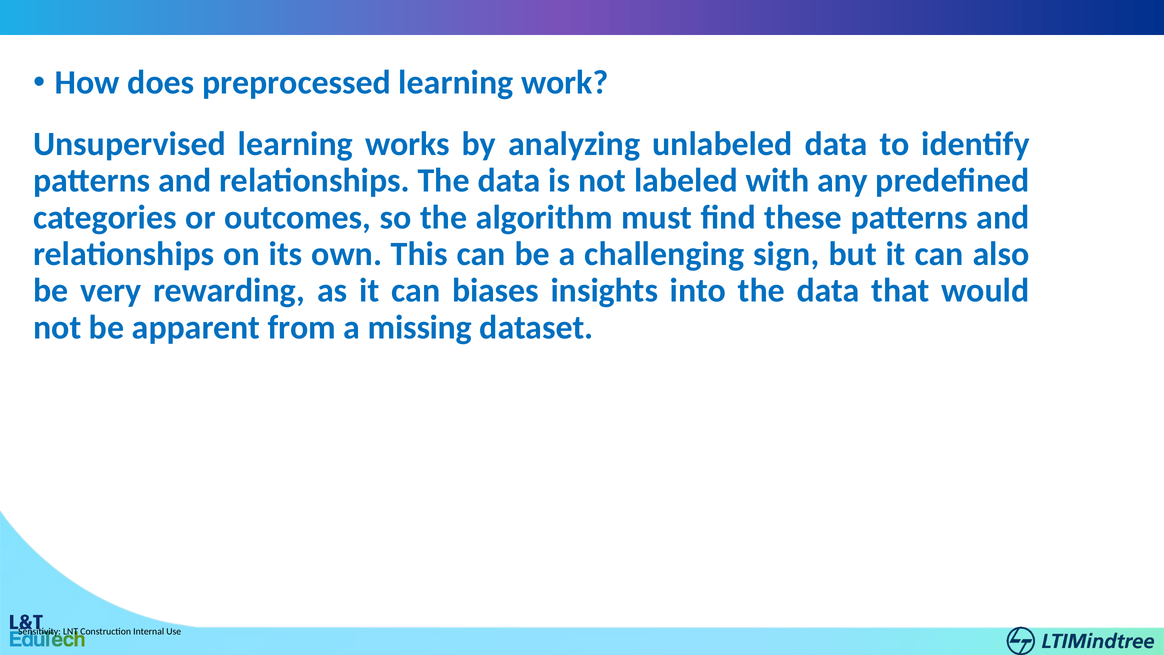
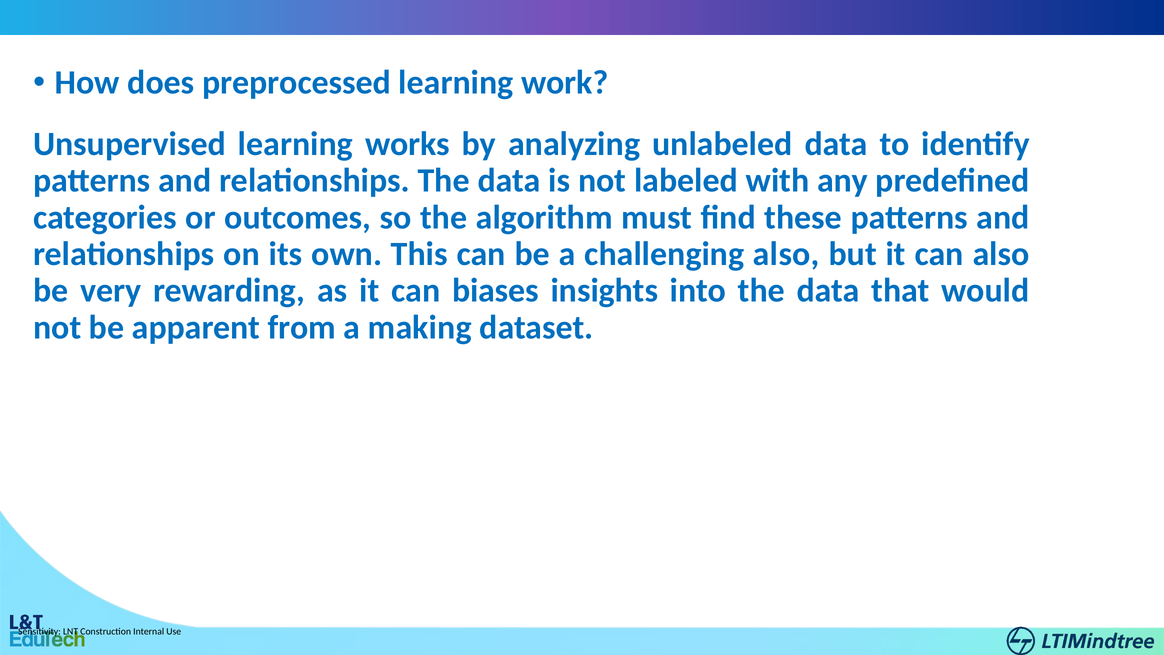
challenging sign: sign -> also (786, 254)
missing: missing -> making (420, 327)
